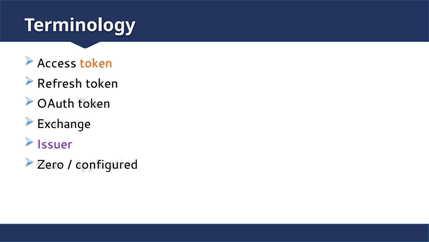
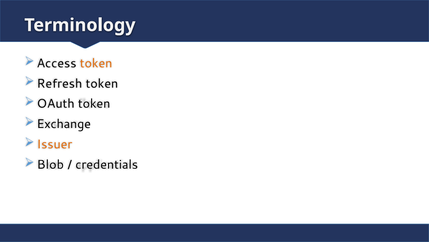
Issuer colour: purple -> orange (55, 144)
Zero: Zero -> Blob (50, 164)
configured: configured -> credentials (107, 164)
